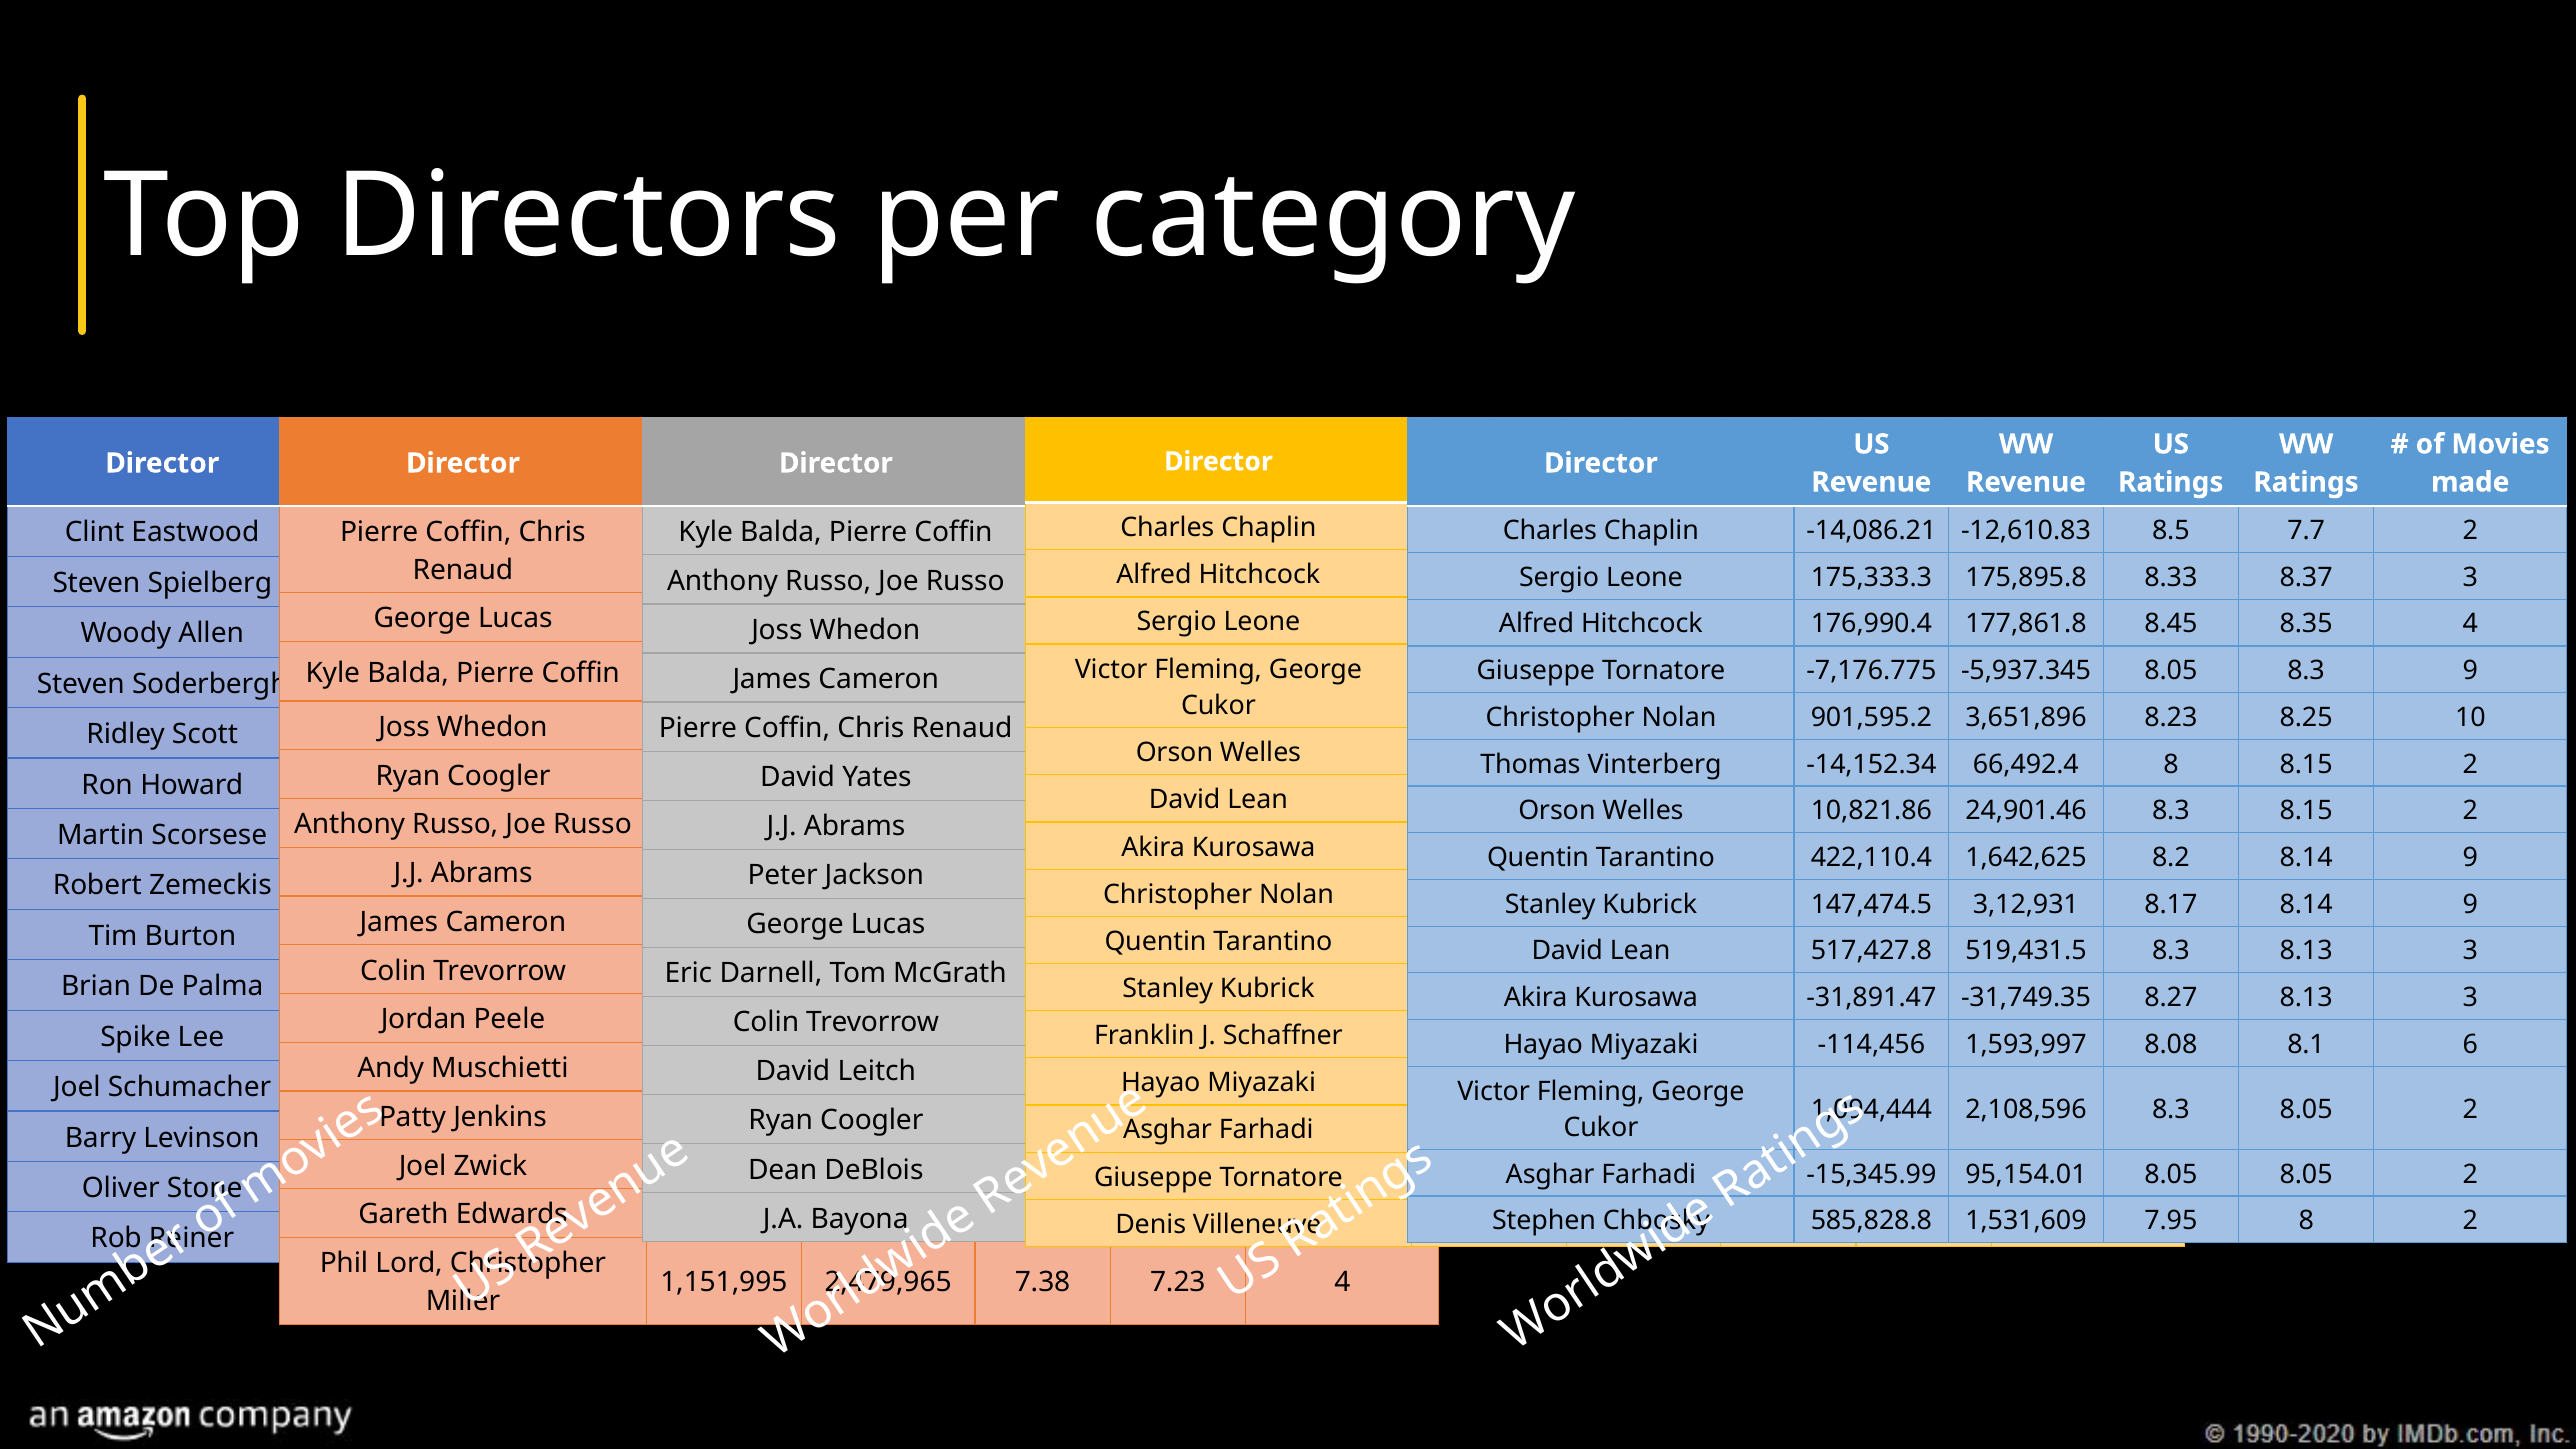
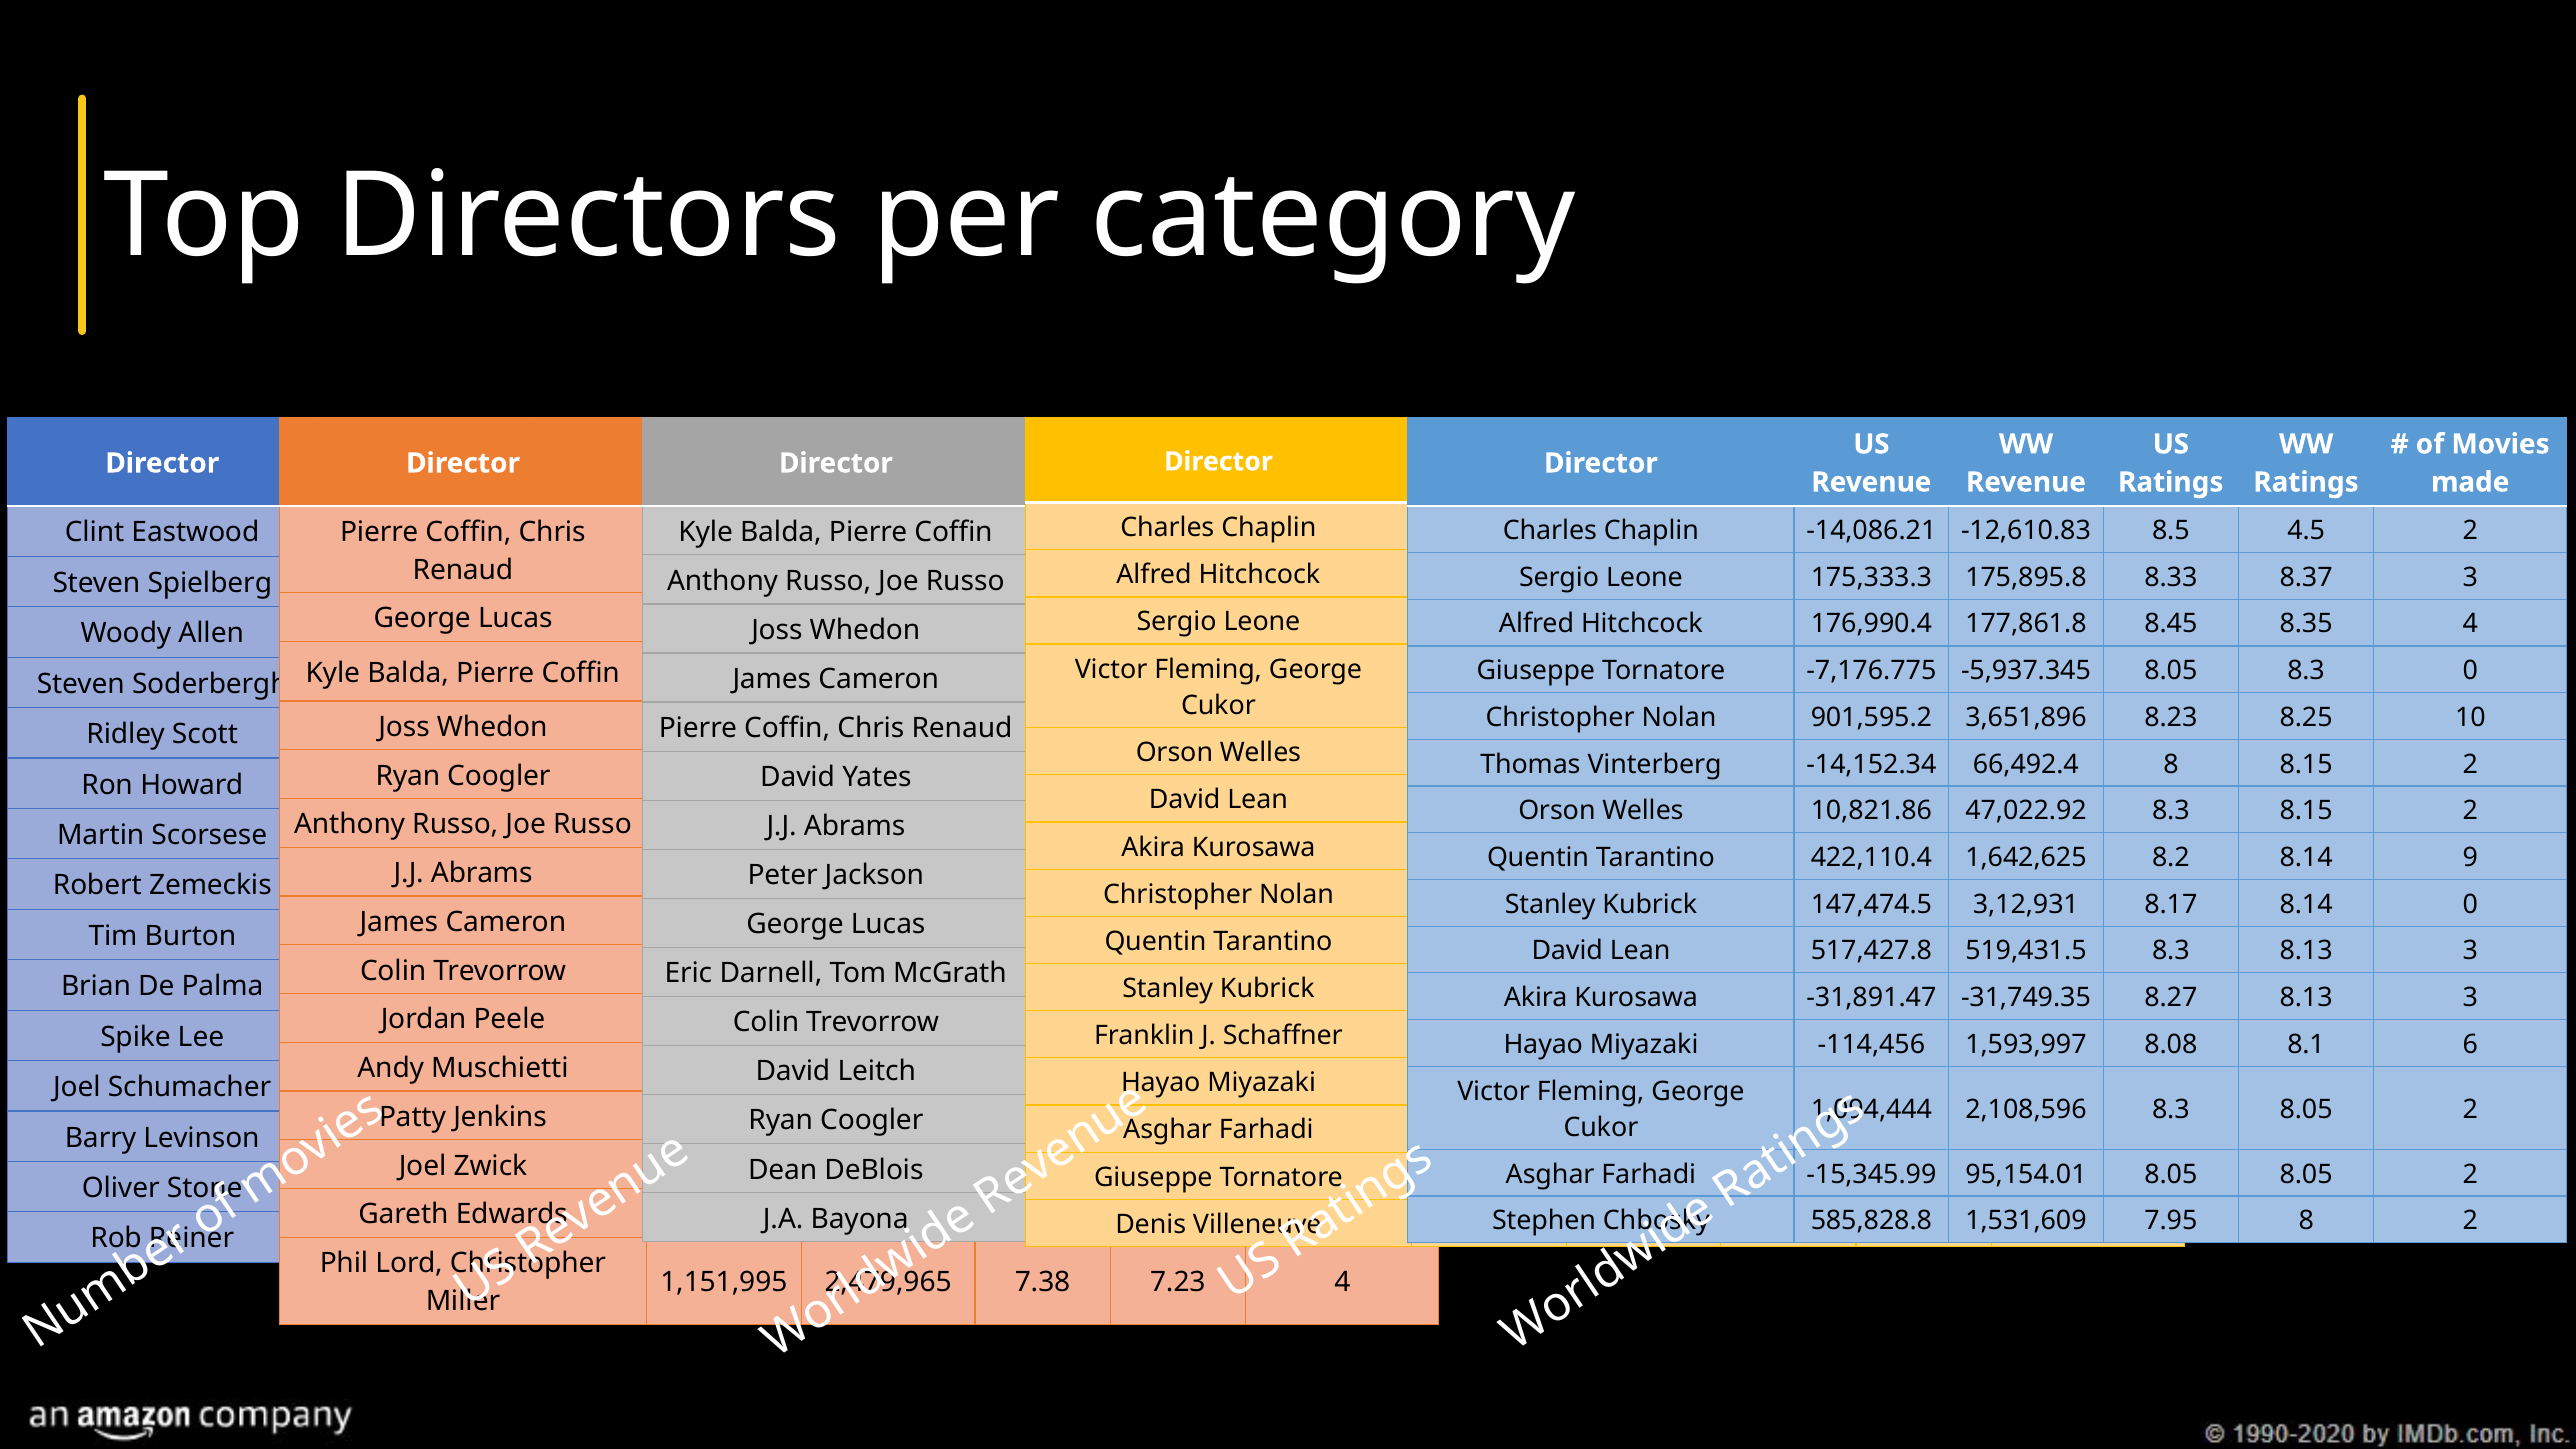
8.5 7.7: 7.7 -> 4.5 (2306, 531)
8.3 9: 9 -> 0 (2470, 671)
24,901.46: 24,901.46 -> 47,022.92 (2026, 811)
8.17 8.14 9: 9 -> 0 (2470, 904)
